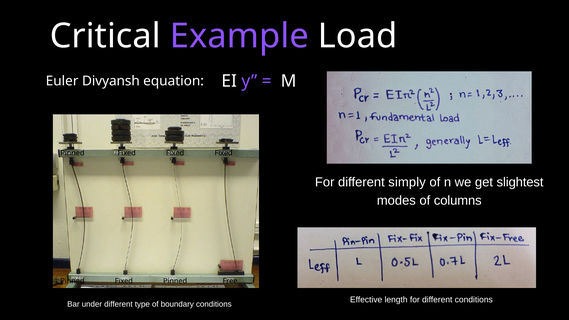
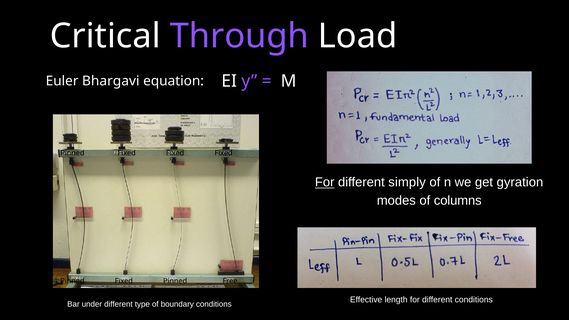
Example: Example -> Through (239, 36)
Divyansh: Divyansh -> Bhargavi (111, 81)
For underline: none -> present (325, 182)
slightest: slightest -> gyration (520, 182)
